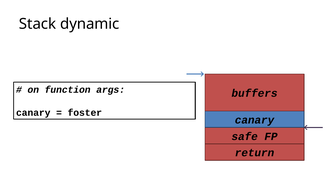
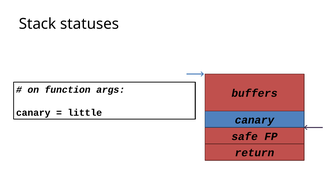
dynamic: dynamic -> statuses (90, 24)
foster: foster -> little (85, 112)
